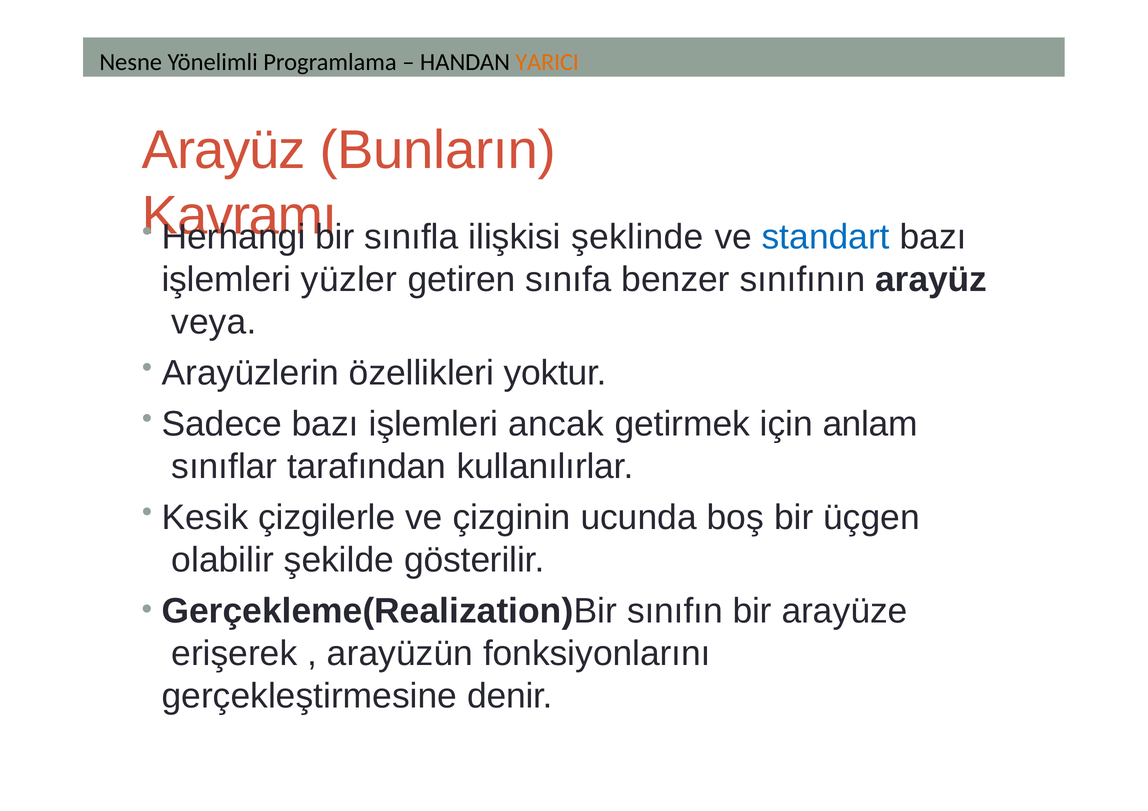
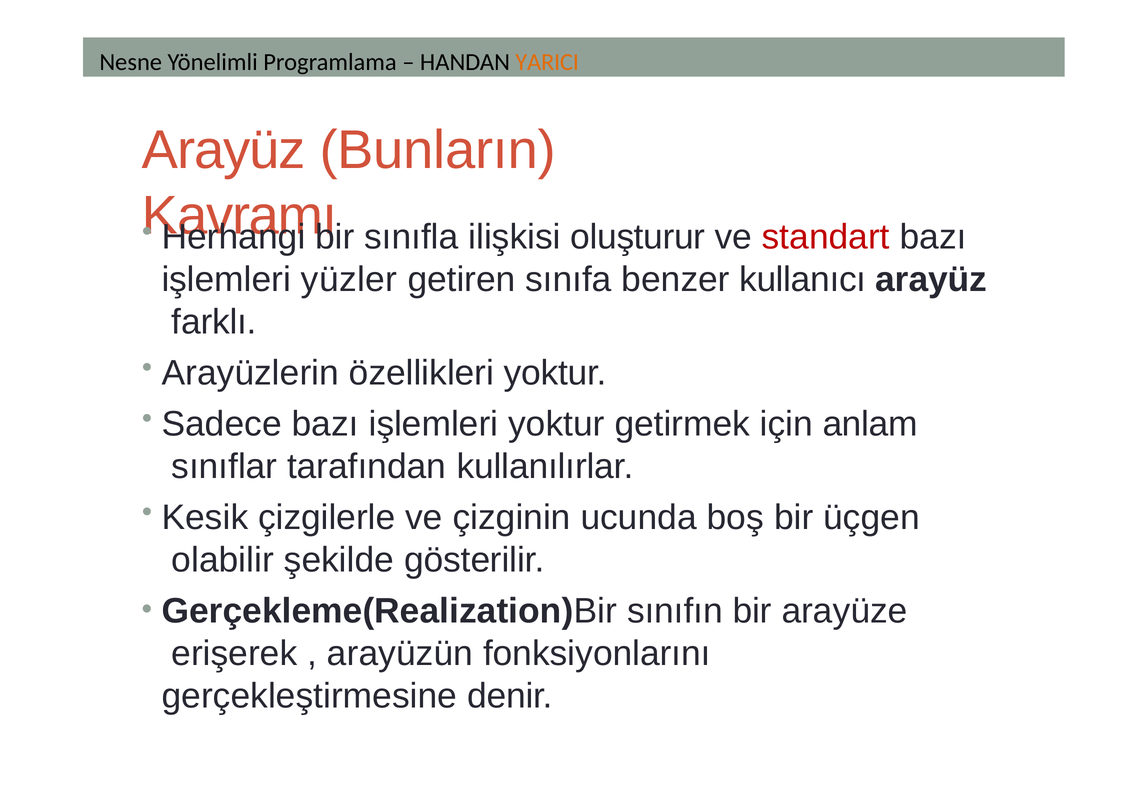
şeklinde: şeklinde -> oluşturur (638, 237)
standart colour: blue -> red (826, 237)
sınıfının: sınıfının -> kullanıcı (803, 279)
veya: veya -> farklı (214, 322)
işlemleri ancak: ancak -> yoktur (556, 424)
